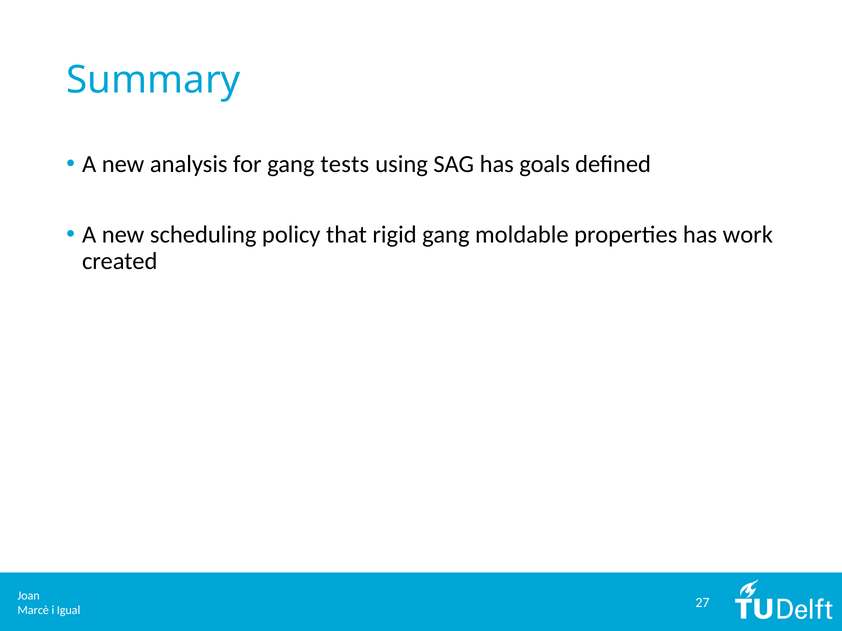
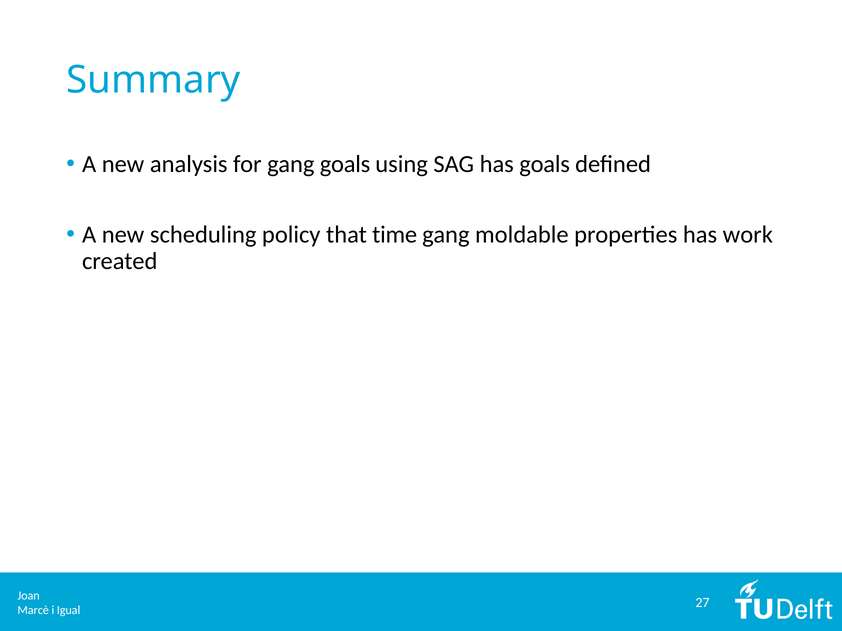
gang tests: tests -> goals (345, 164)
rigid: rigid -> time (395, 235)
